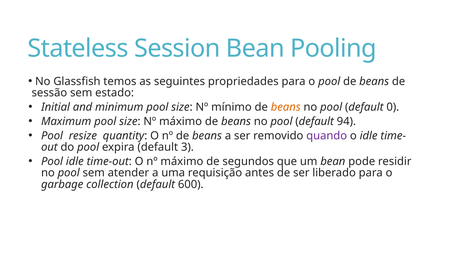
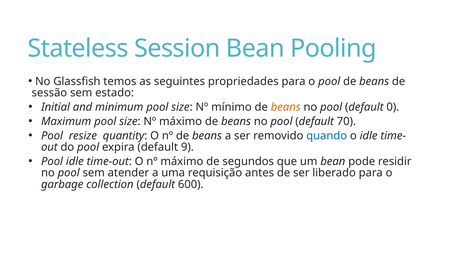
94: 94 -> 70 (346, 121)
quando colour: purple -> blue (327, 135)
3: 3 -> 9 (187, 147)
